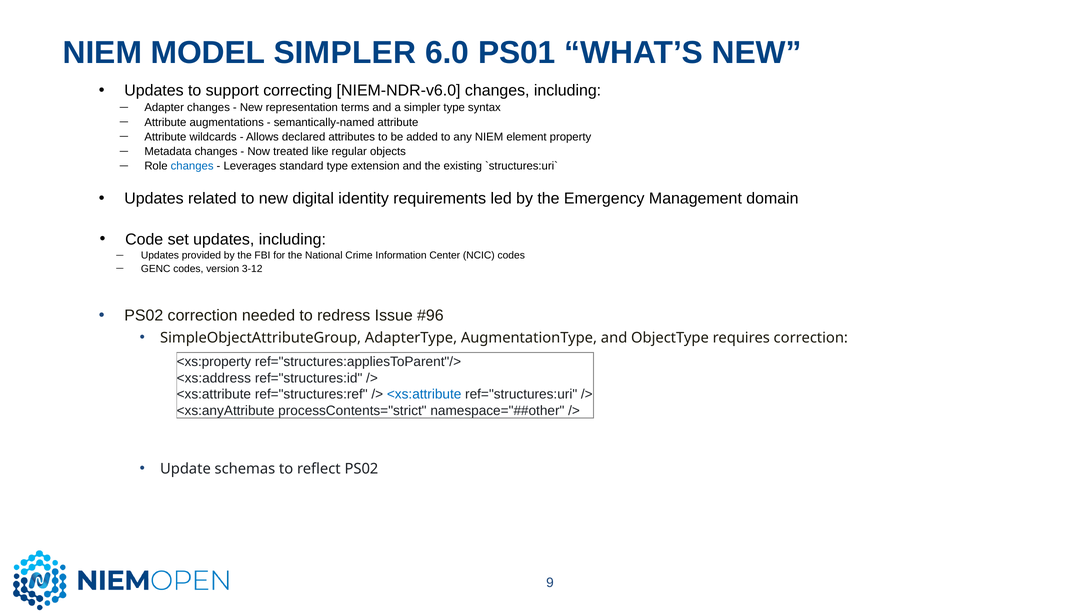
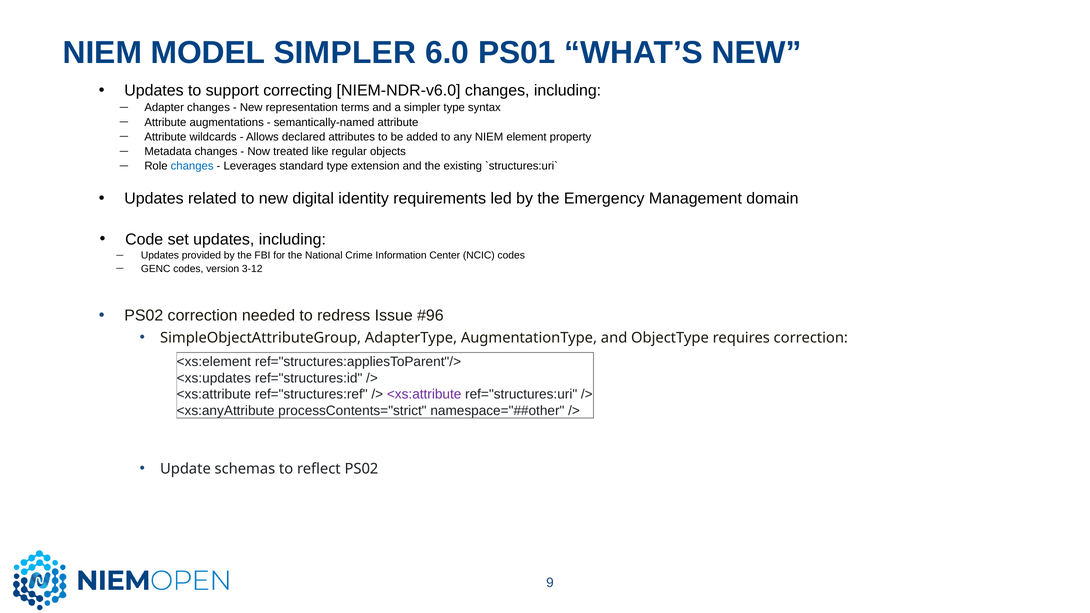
<xs:property: <xs:property -> <xs:element (214, 362)
<xs:address: <xs:address -> <xs:updates (214, 378)
<xs:attribute colour: blue -> purple (424, 395)
